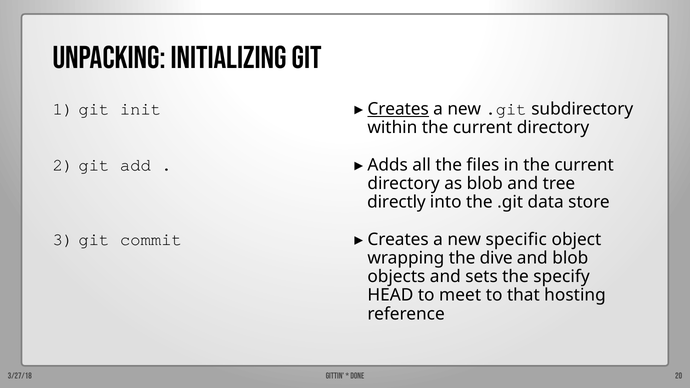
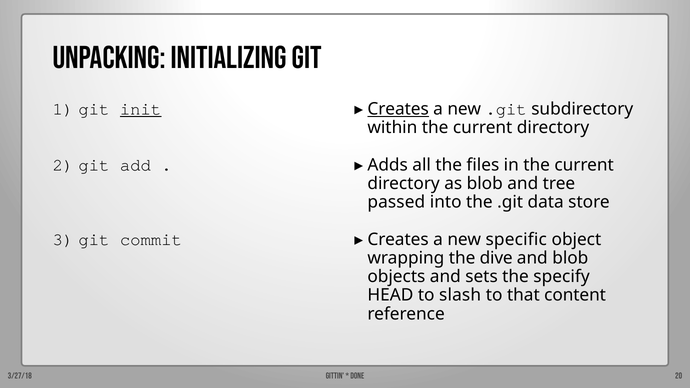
init underline: none -> present (141, 109)
directly: directly -> passed (396, 202)
meet: meet -> slash (460, 295)
hosting: hosting -> content (575, 295)
